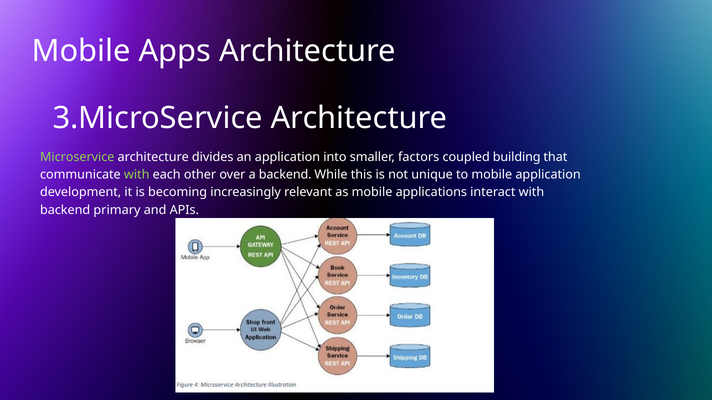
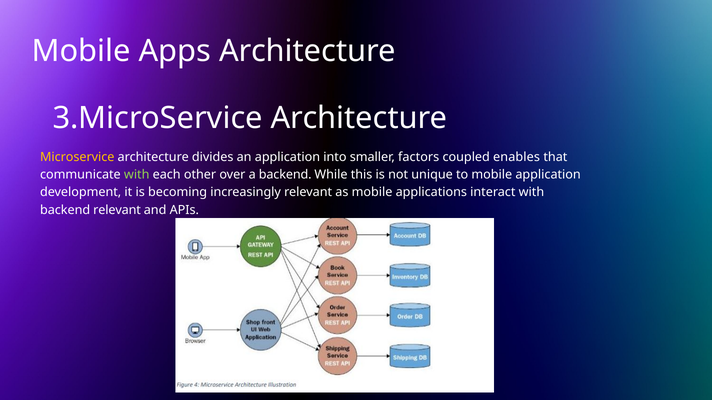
Microservice colour: light green -> yellow (77, 157)
building: building -> enables (517, 157)
backend primary: primary -> relevant (117, 210)
